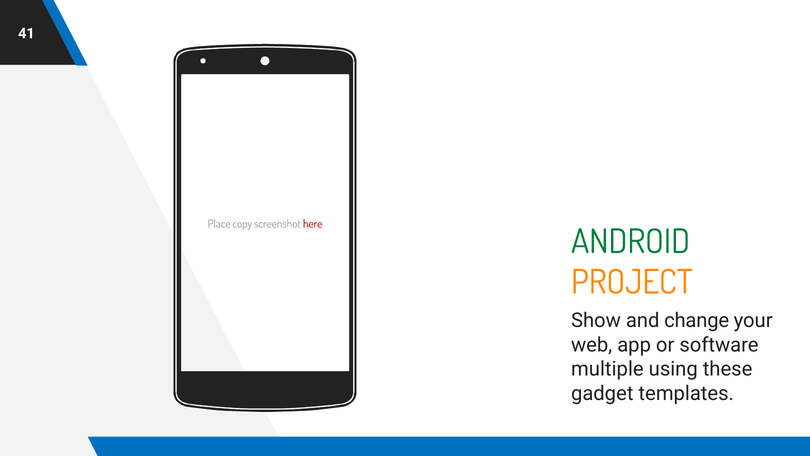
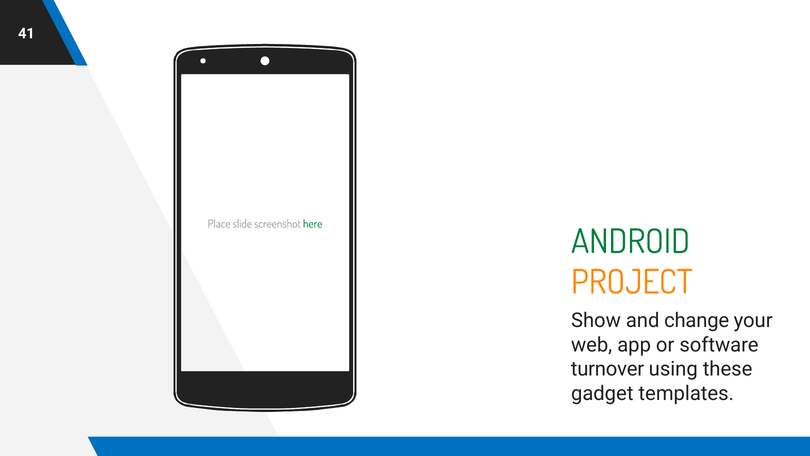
copy: copy -> slide (242, 224)
here colour: red -> green (313, 224)
multiple: multiple -> turnover (607, 369)
